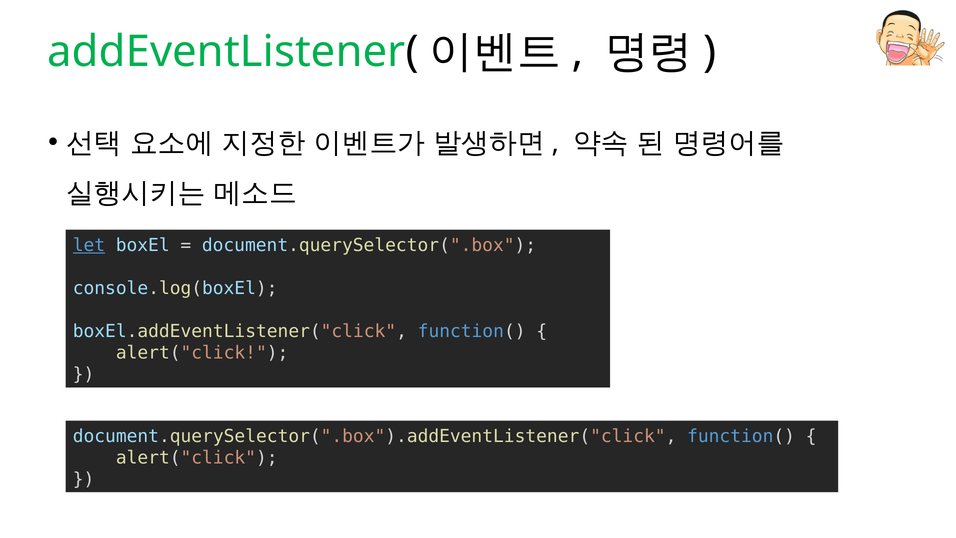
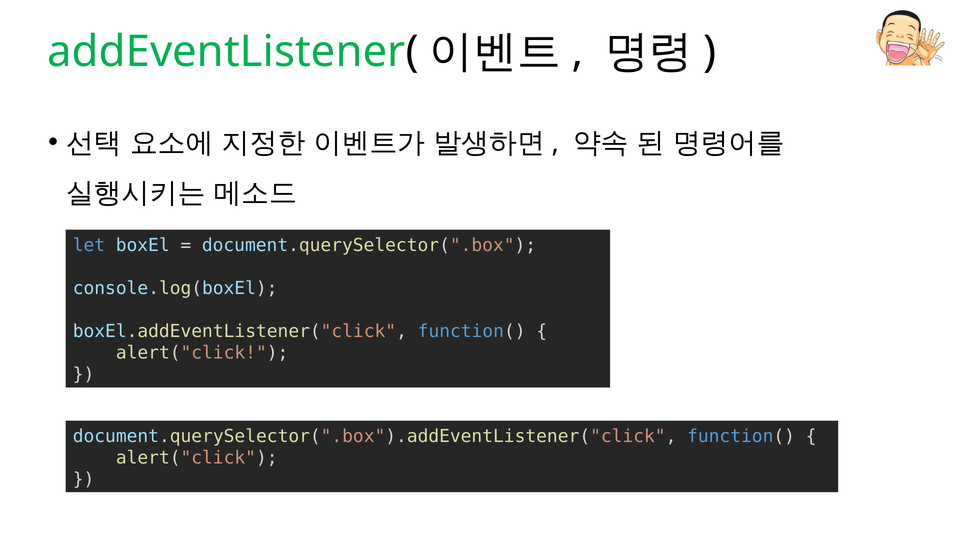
let underline: present -> none (89, 245)
